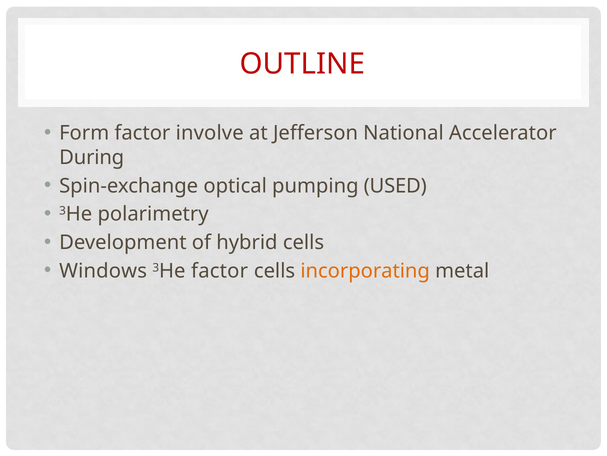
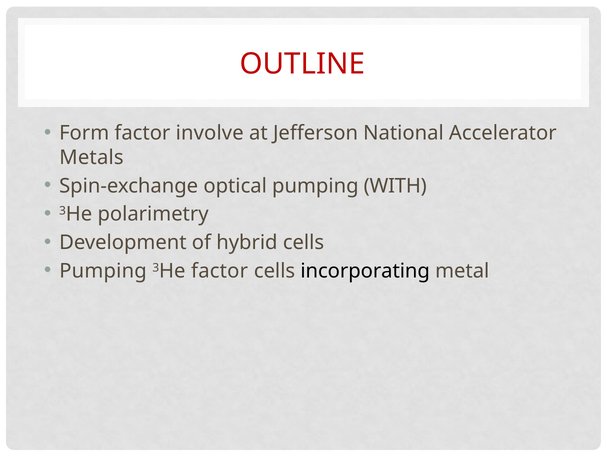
During: During -> Metals (91, 157)
USED: USED -> WITH (395, 186)
Windows: Windows -> Pumping (103, 270)
incorporating colour: orange -> black (365, 270)
